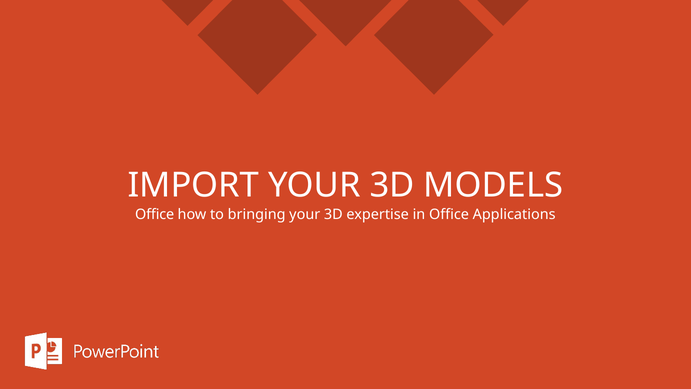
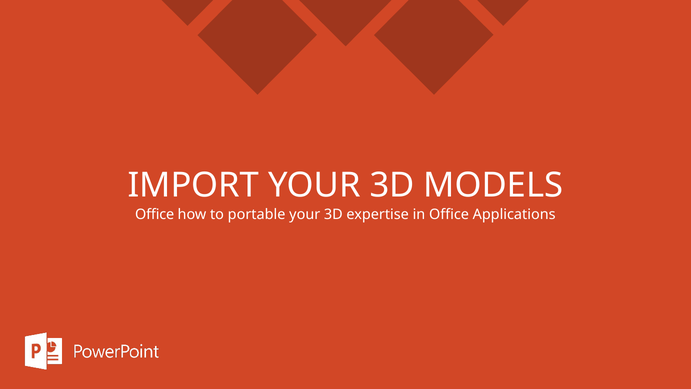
bringing: bringing -> portable (257, 214)
